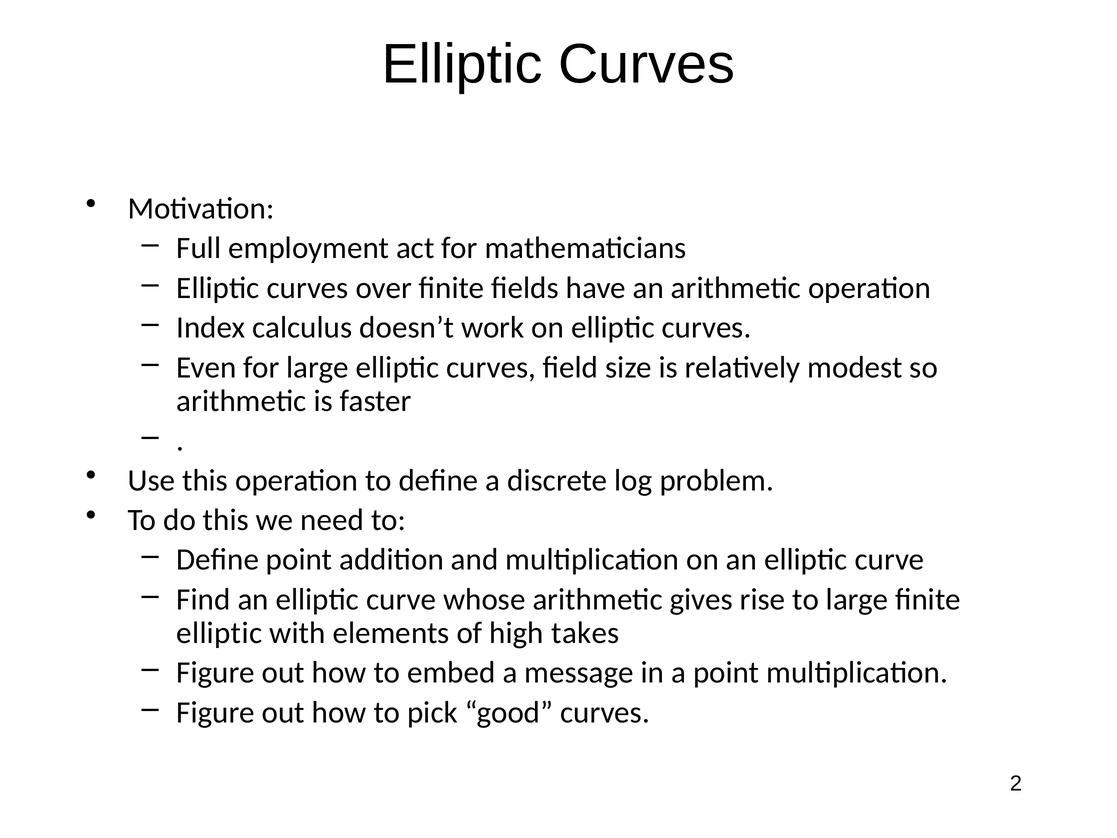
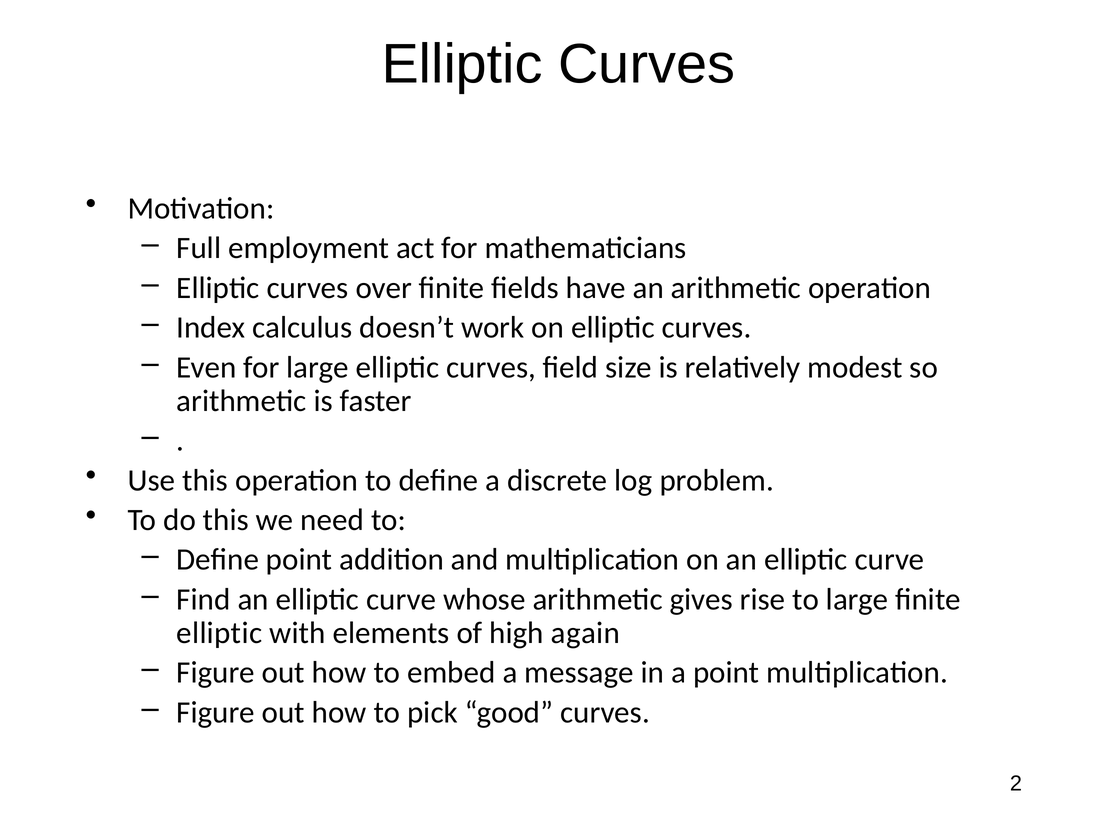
takes: takes -> again (585, 633)
